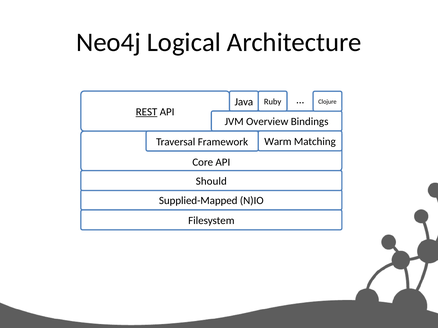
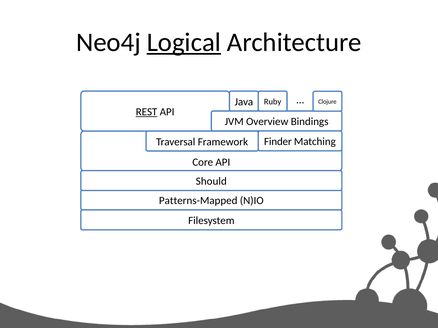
Logical underline: none -> present (184, 42)
Warm: Warm -> Finder (278, 142)
Supplied-Mapped: Supplied-Mapped -> Patterns-Mapped (198, 201)
